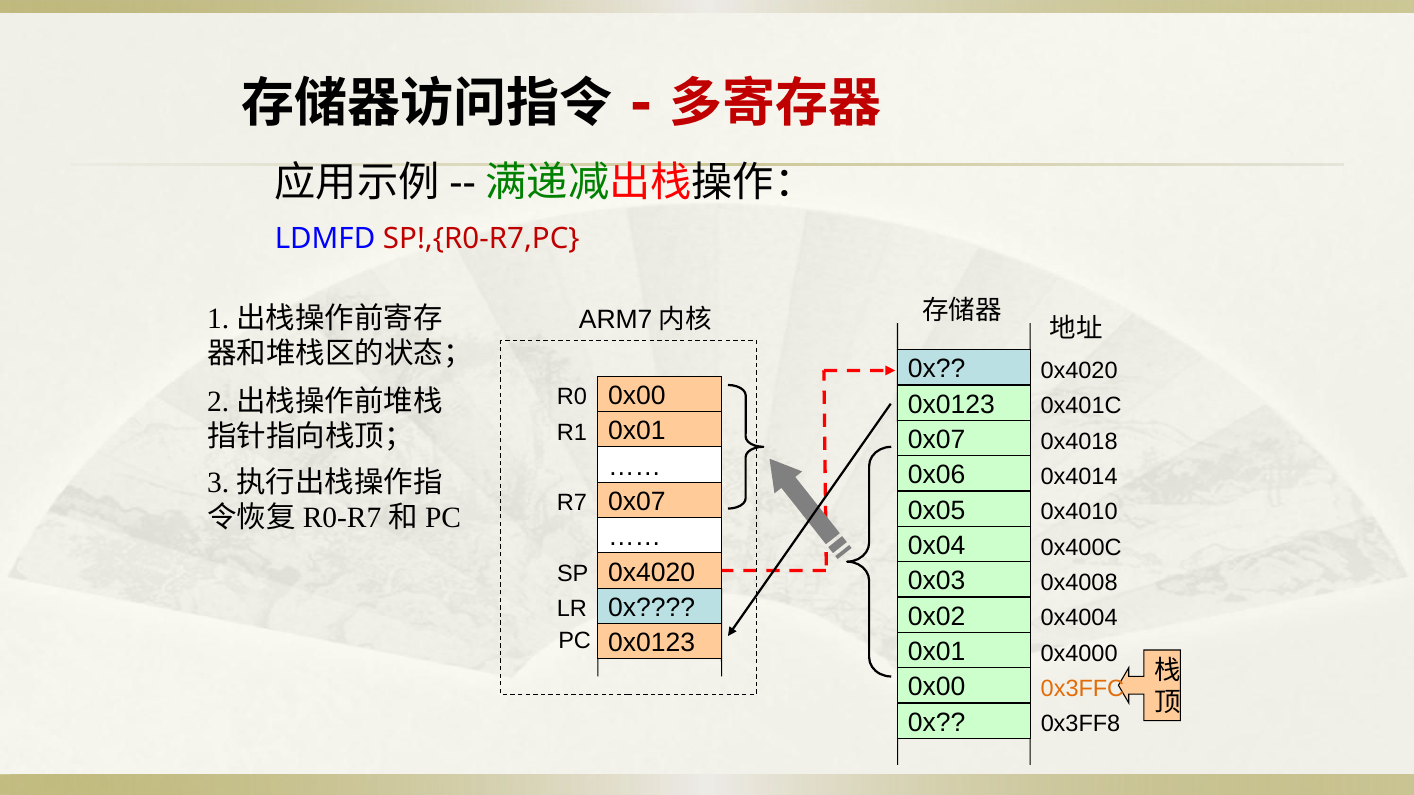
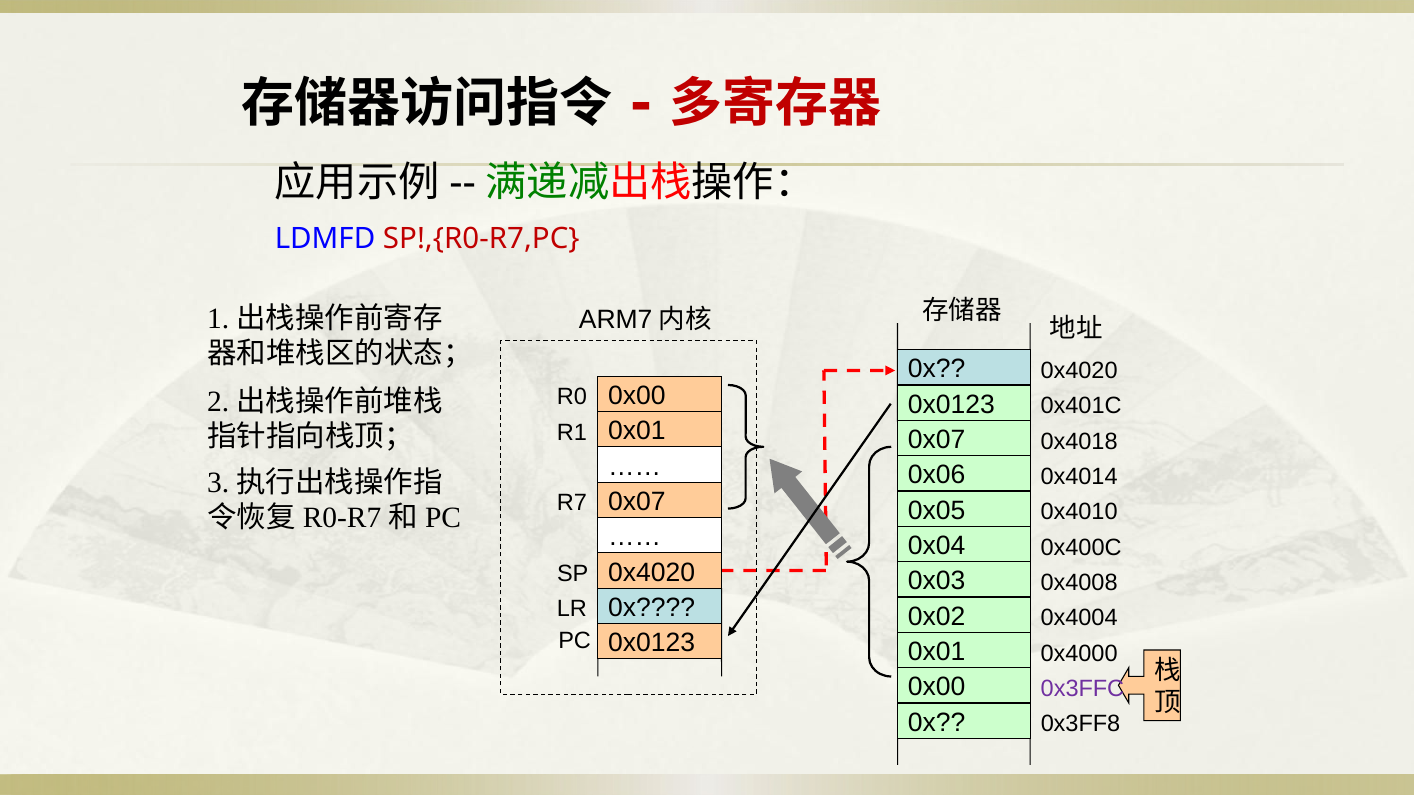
0x3FFC colour: orange -> purple (1082, 689)
